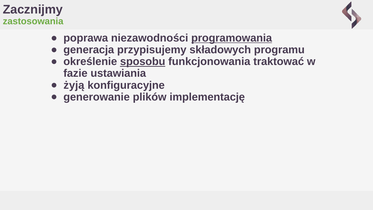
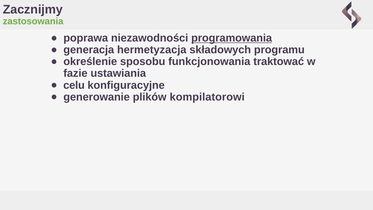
przypisujemy: przypisujemy -> hermetyzacja (152, 50)
sposobu underline: present -> none (143, 62)
żyją: żyją -> celu (74, 85)
implementację: implementację -> kompilatorowi (207, 97)
